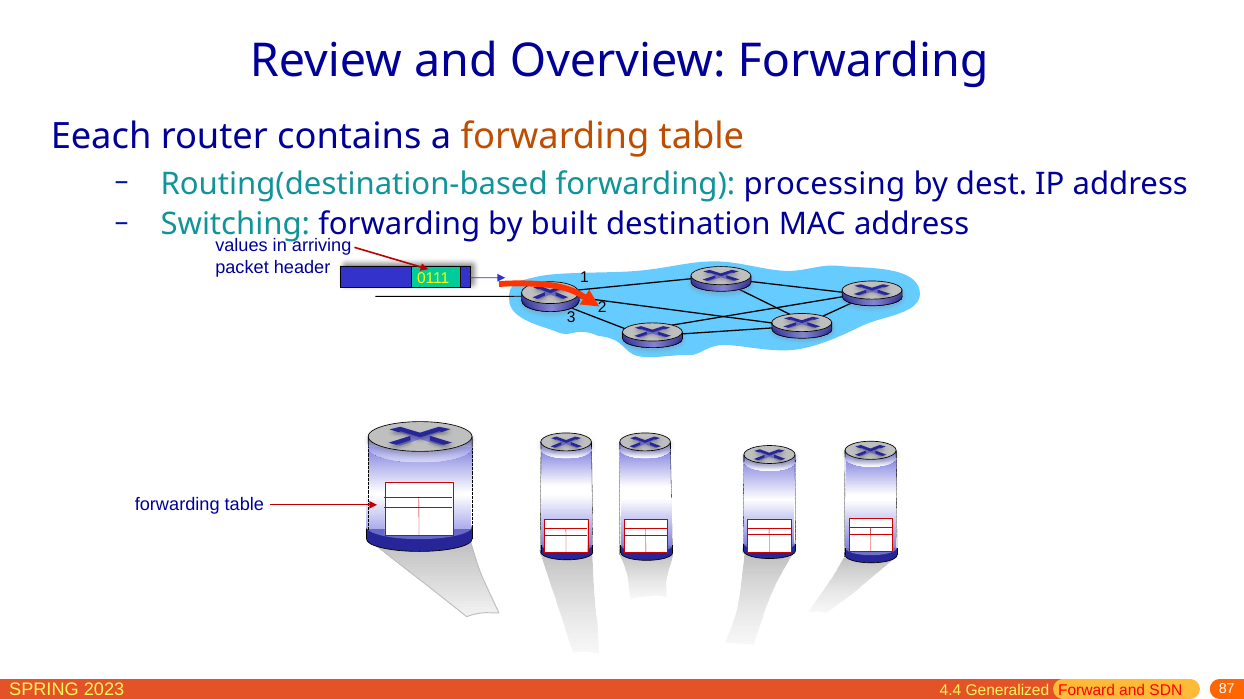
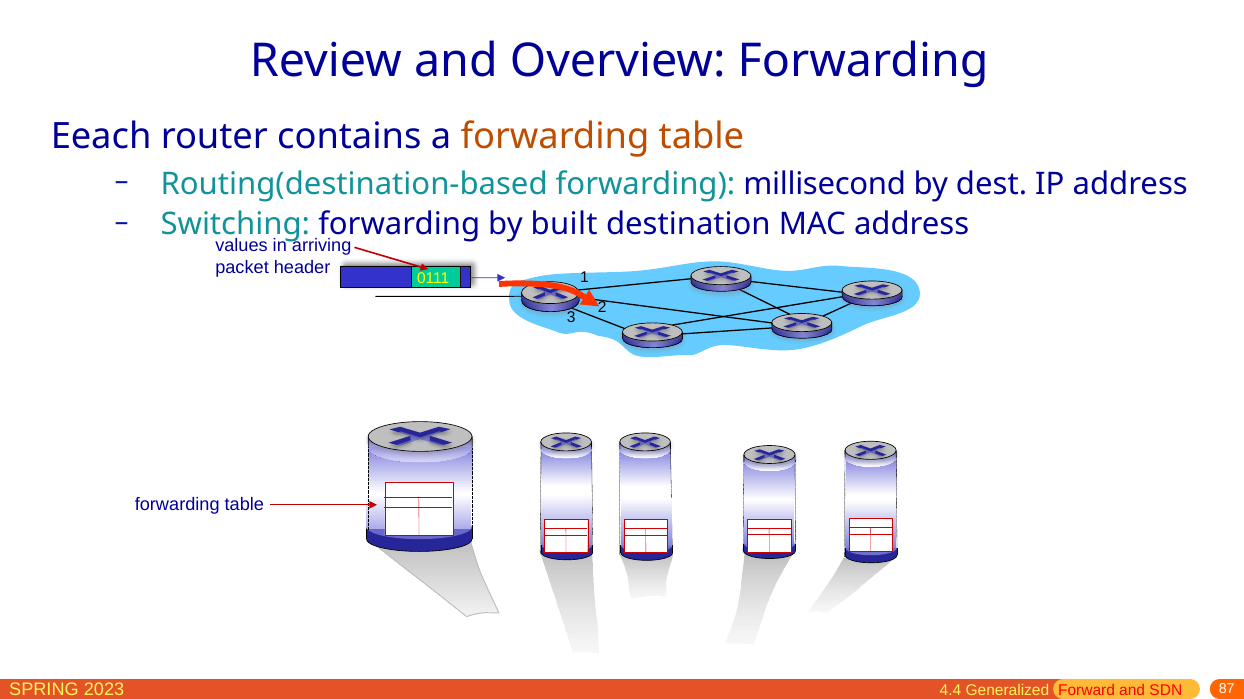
processing: processing -> millisecond (825, 184)
